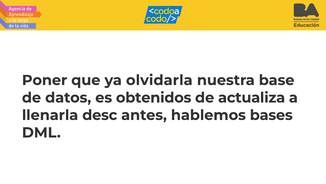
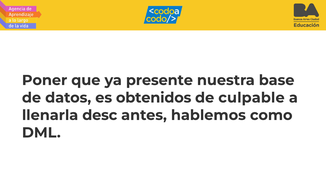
olvidarla: olvidarla -> presente (159, 80)
actualiza: actualiza -> culpable (251, 97)
bases: bases -> como (271, 115)
